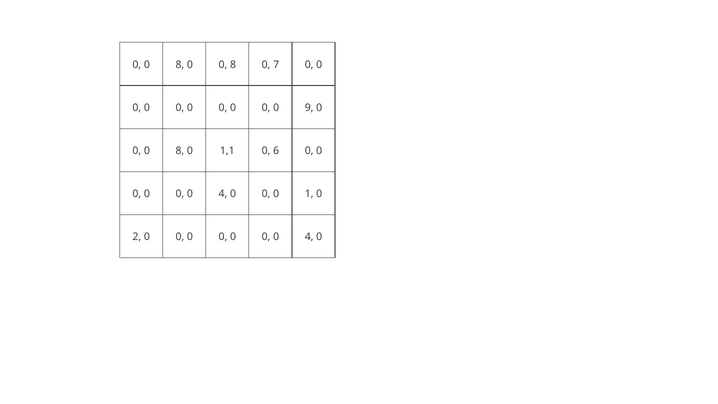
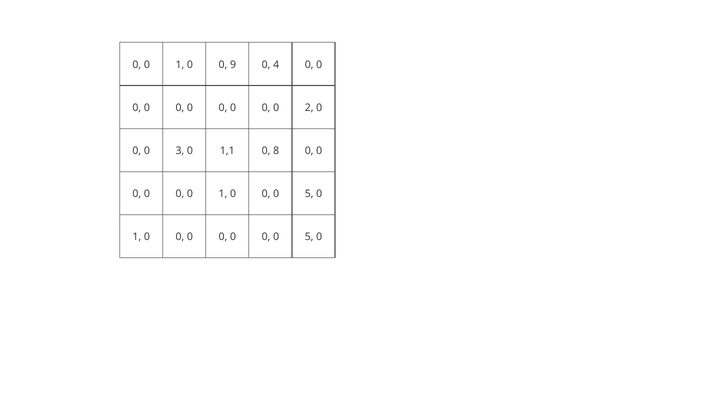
8: 8 -> 1 (180, 65)
8: 8 -> 9 (233, 65)
7: 7 -> 4 (276, 65)
9: 9 -> 2 (309, 108)
8: 8 -> 3 (180, 151)
6: 6 -> 8 (276, 151)
4: 4 -> 1 (223, 194)
1: 1 -> 5 (309, 194)
2: 2 -> 1 (137, 237)
4: 4 -> 5 (309, 237)
